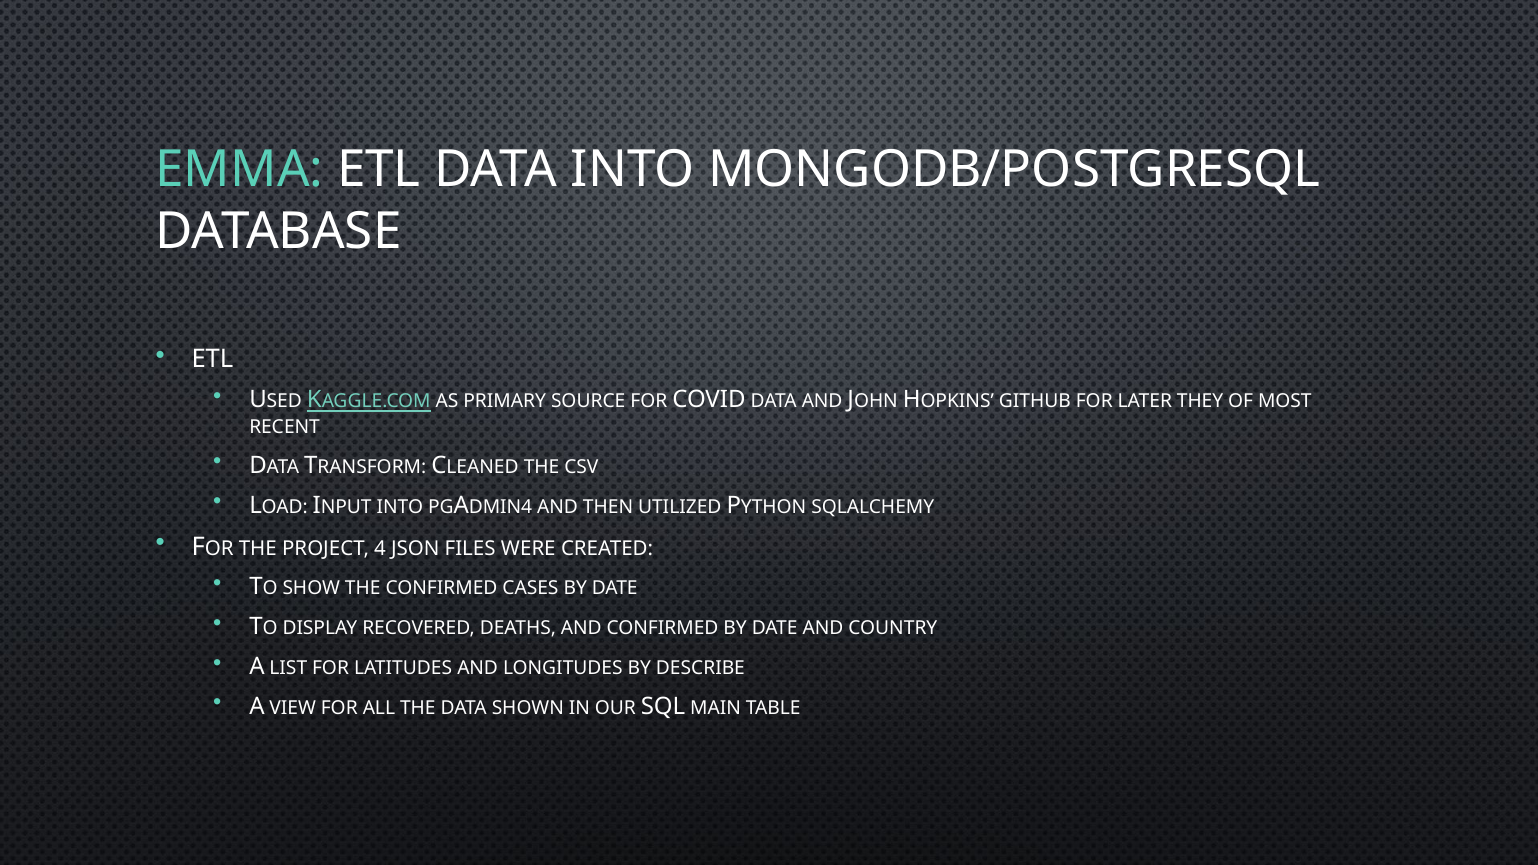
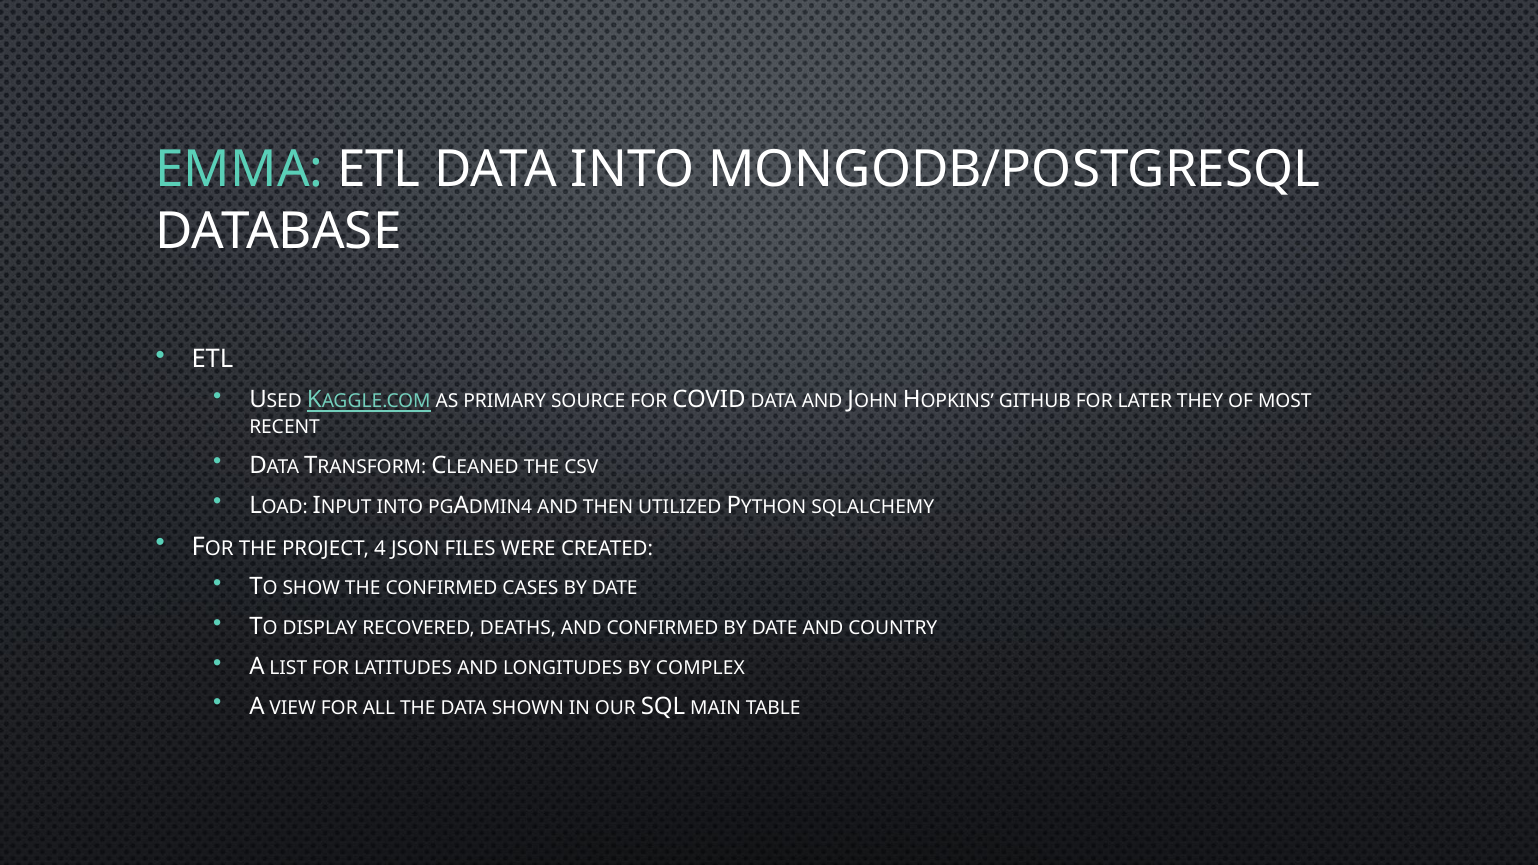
DESCRIBE: DESCRIBE -> COMPLEX (700, 668)
